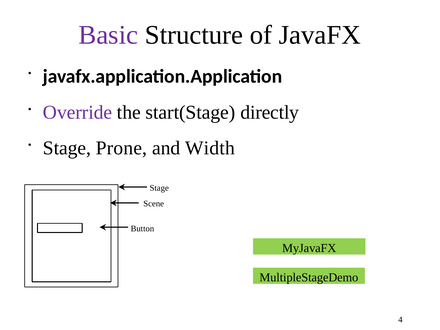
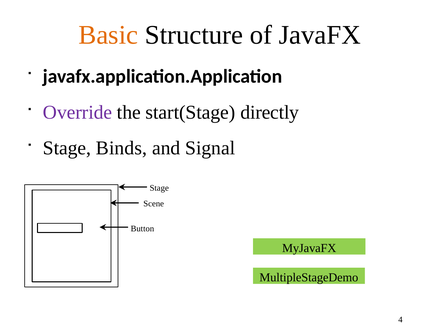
Basic colour: purple -> orange (108, 35)
Prone: Prone -> Binds (122, 148)
Width: Width -> Signal (210, 148)
